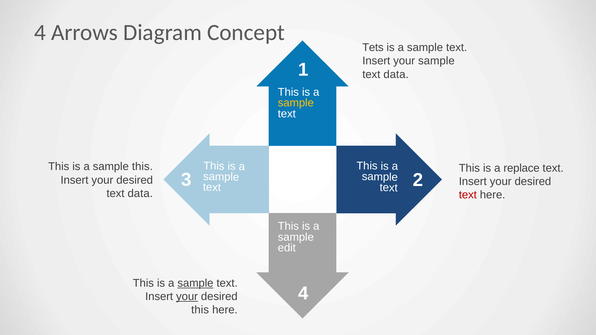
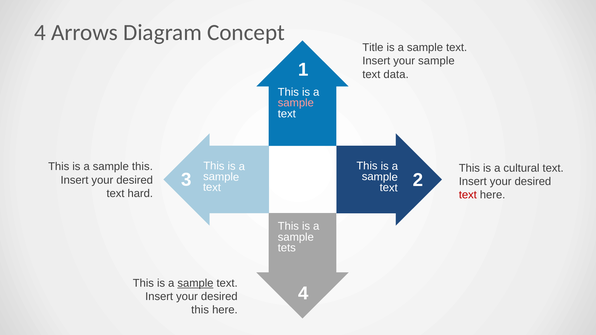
Tets: Tets -> Title (373, 48)
sample colour: yellow -> pink (296, 103)
replace: replace -> cultural (521, 168)
data: data -> hard (140, 194)
edit: edit -> tets (287, 248)
your underline: present -> none (187, 297)
